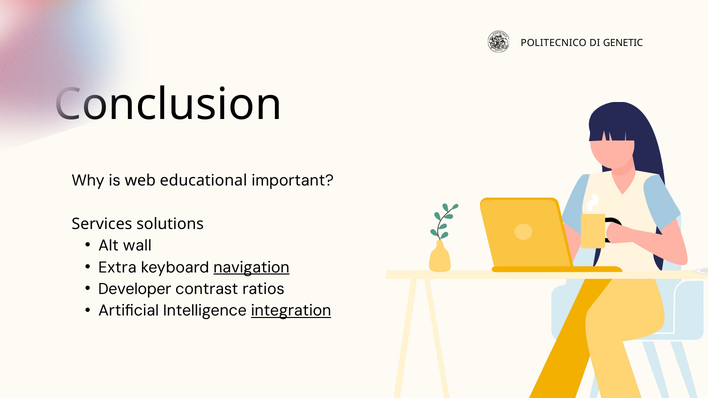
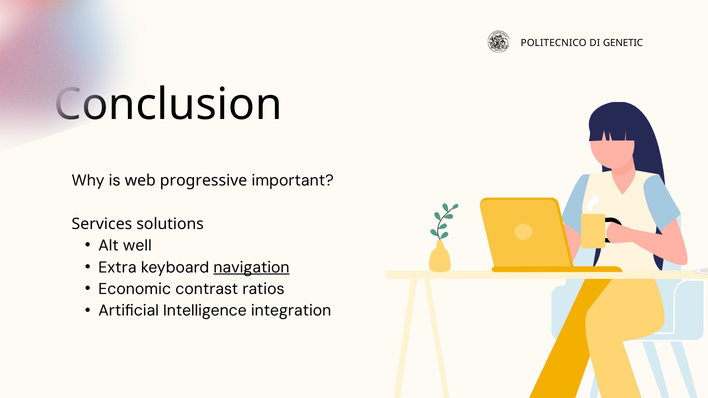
educational: educational -> progressive (204, 181)
wall: wall -> well (137, 246)
Developer: Developer -> Economic (135, 289)
integration underline: present -> none (291, 311)
